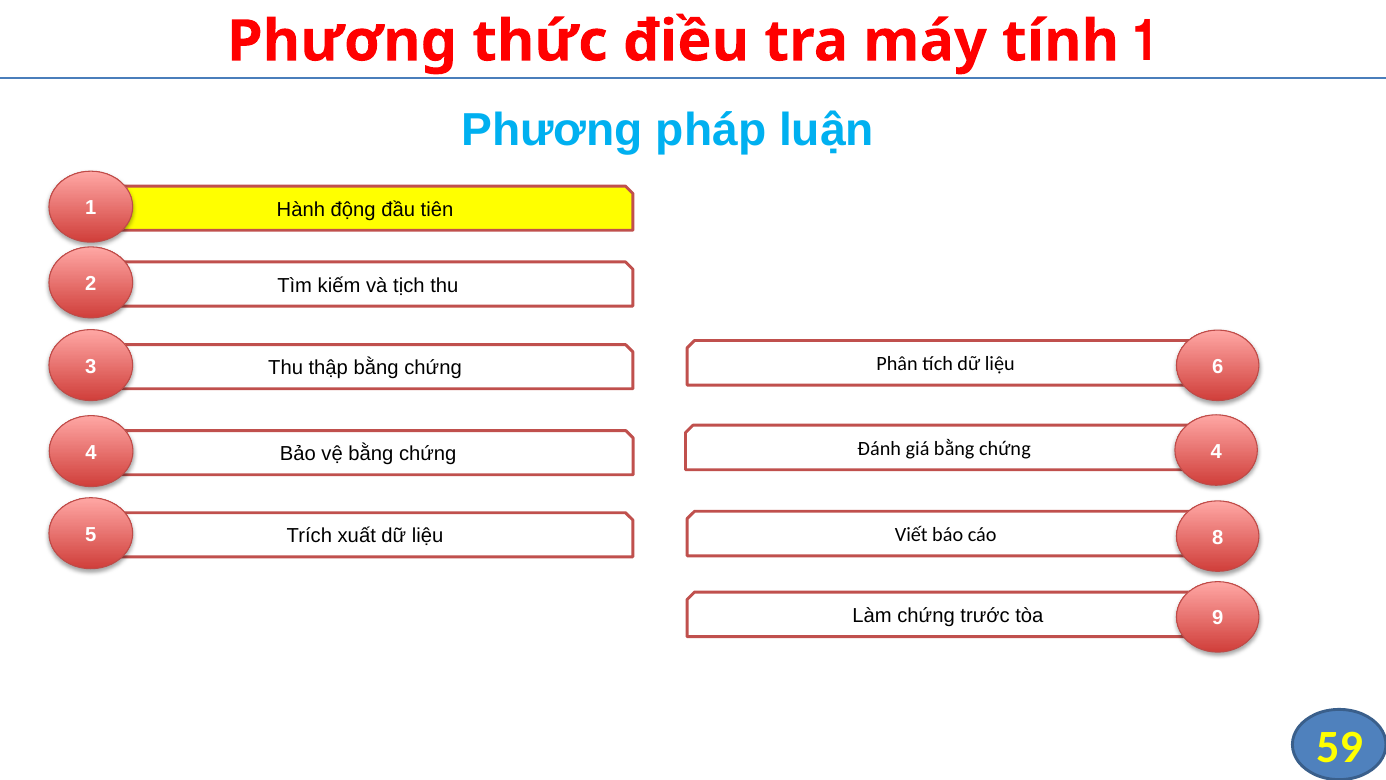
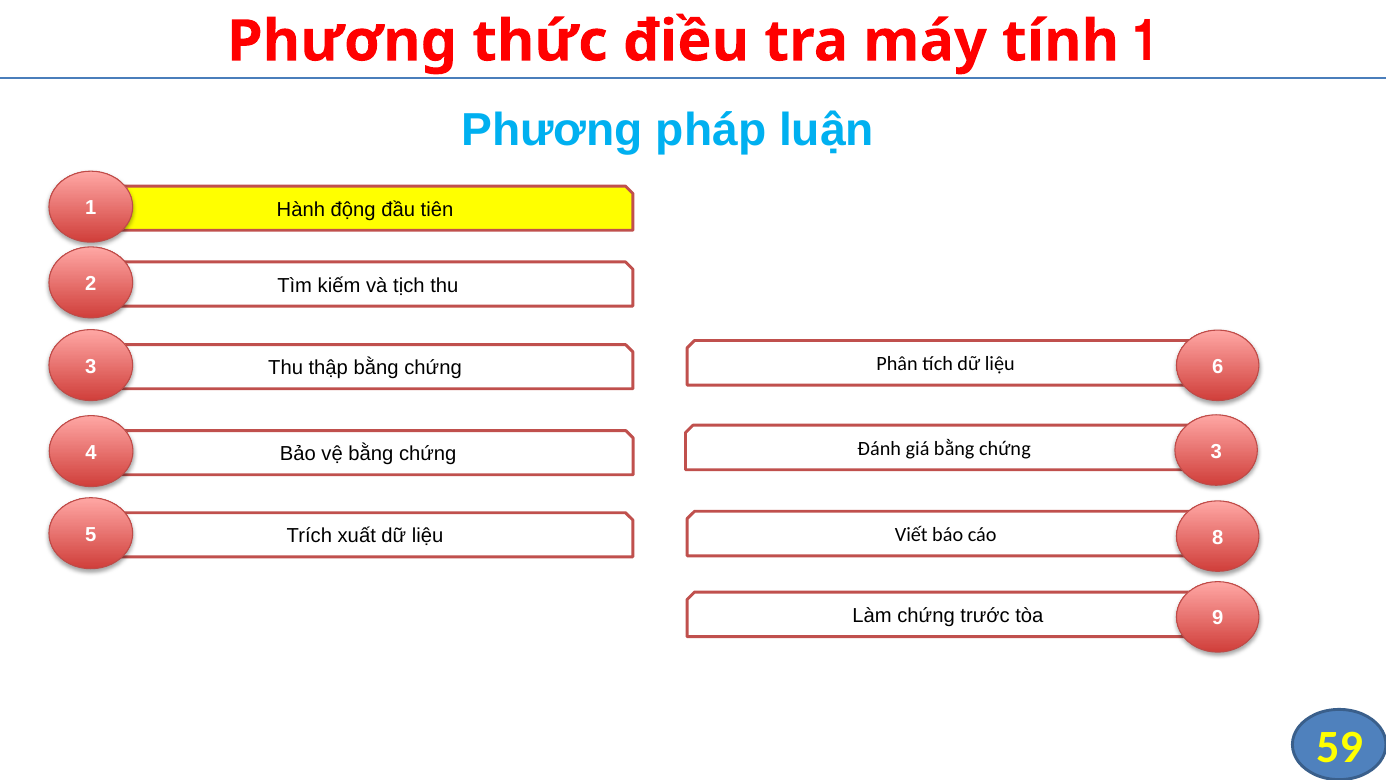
giá bằng chứng 4: 4 -> 3 (1216, 451)
